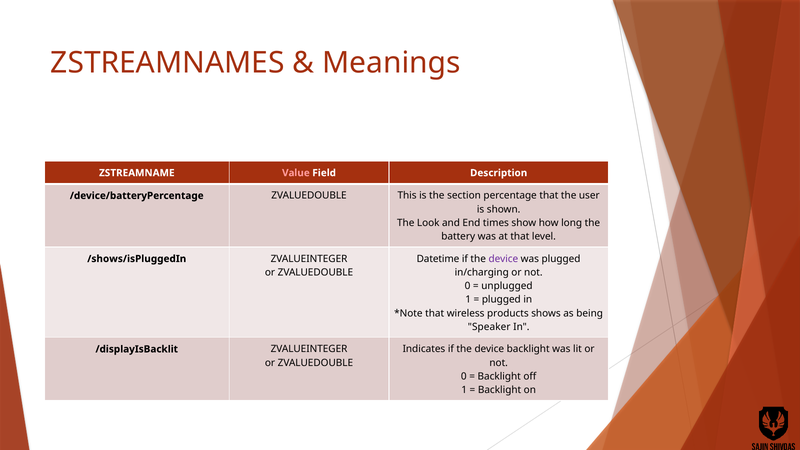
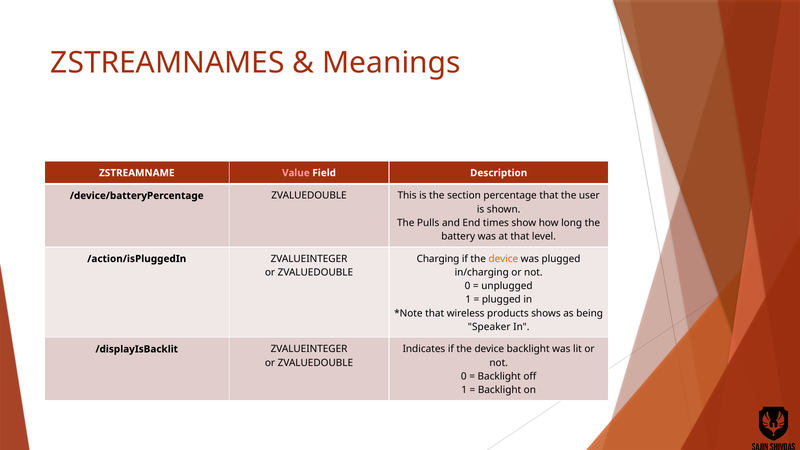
Look: Look -> Pulls (428, 223)
Datetime: Datetime -> Charging (438, 259)
device colour: purple -> orange (503, 259)
/shows/isPluggedIn: /shows/isPluggedIn -> /action/isPluggedIn (137, 259)
